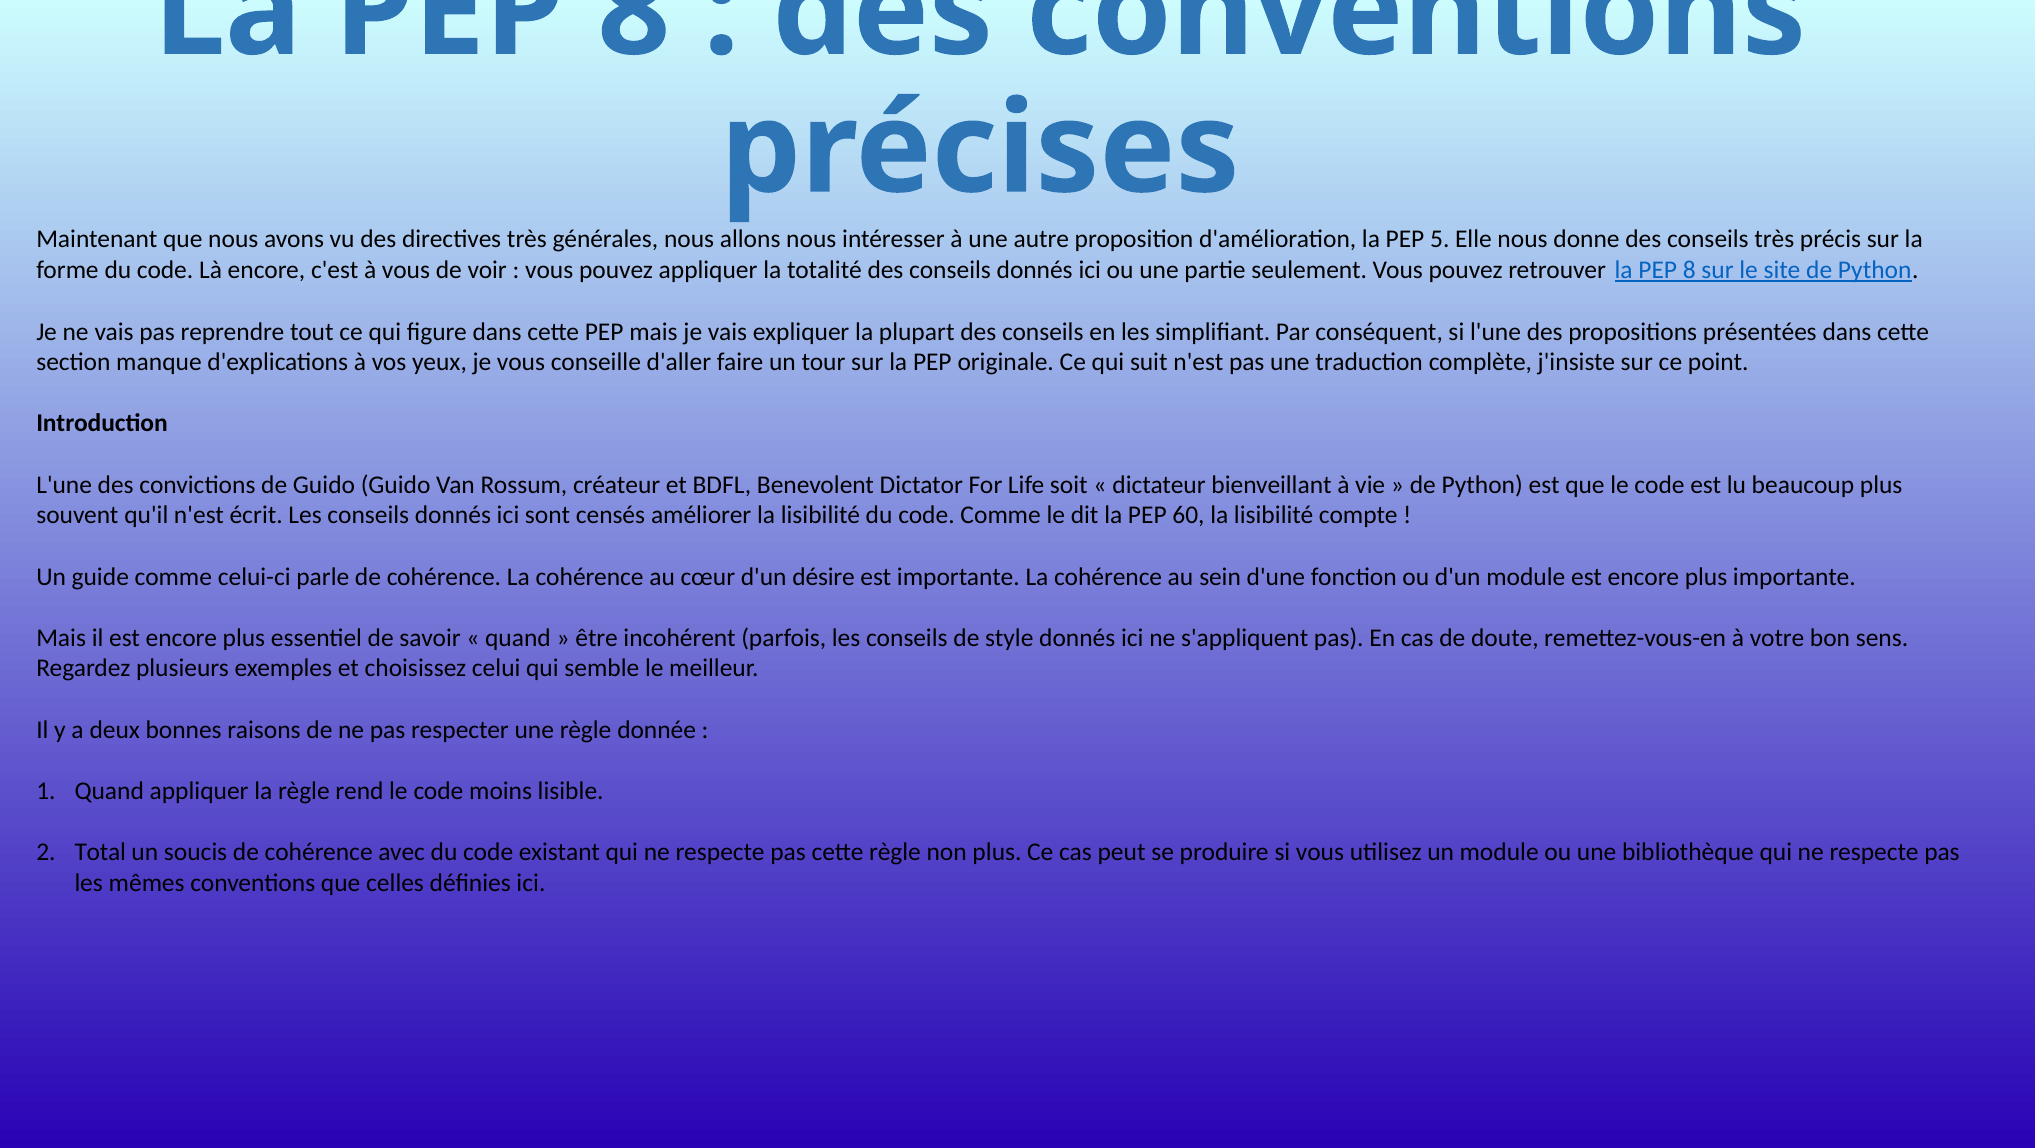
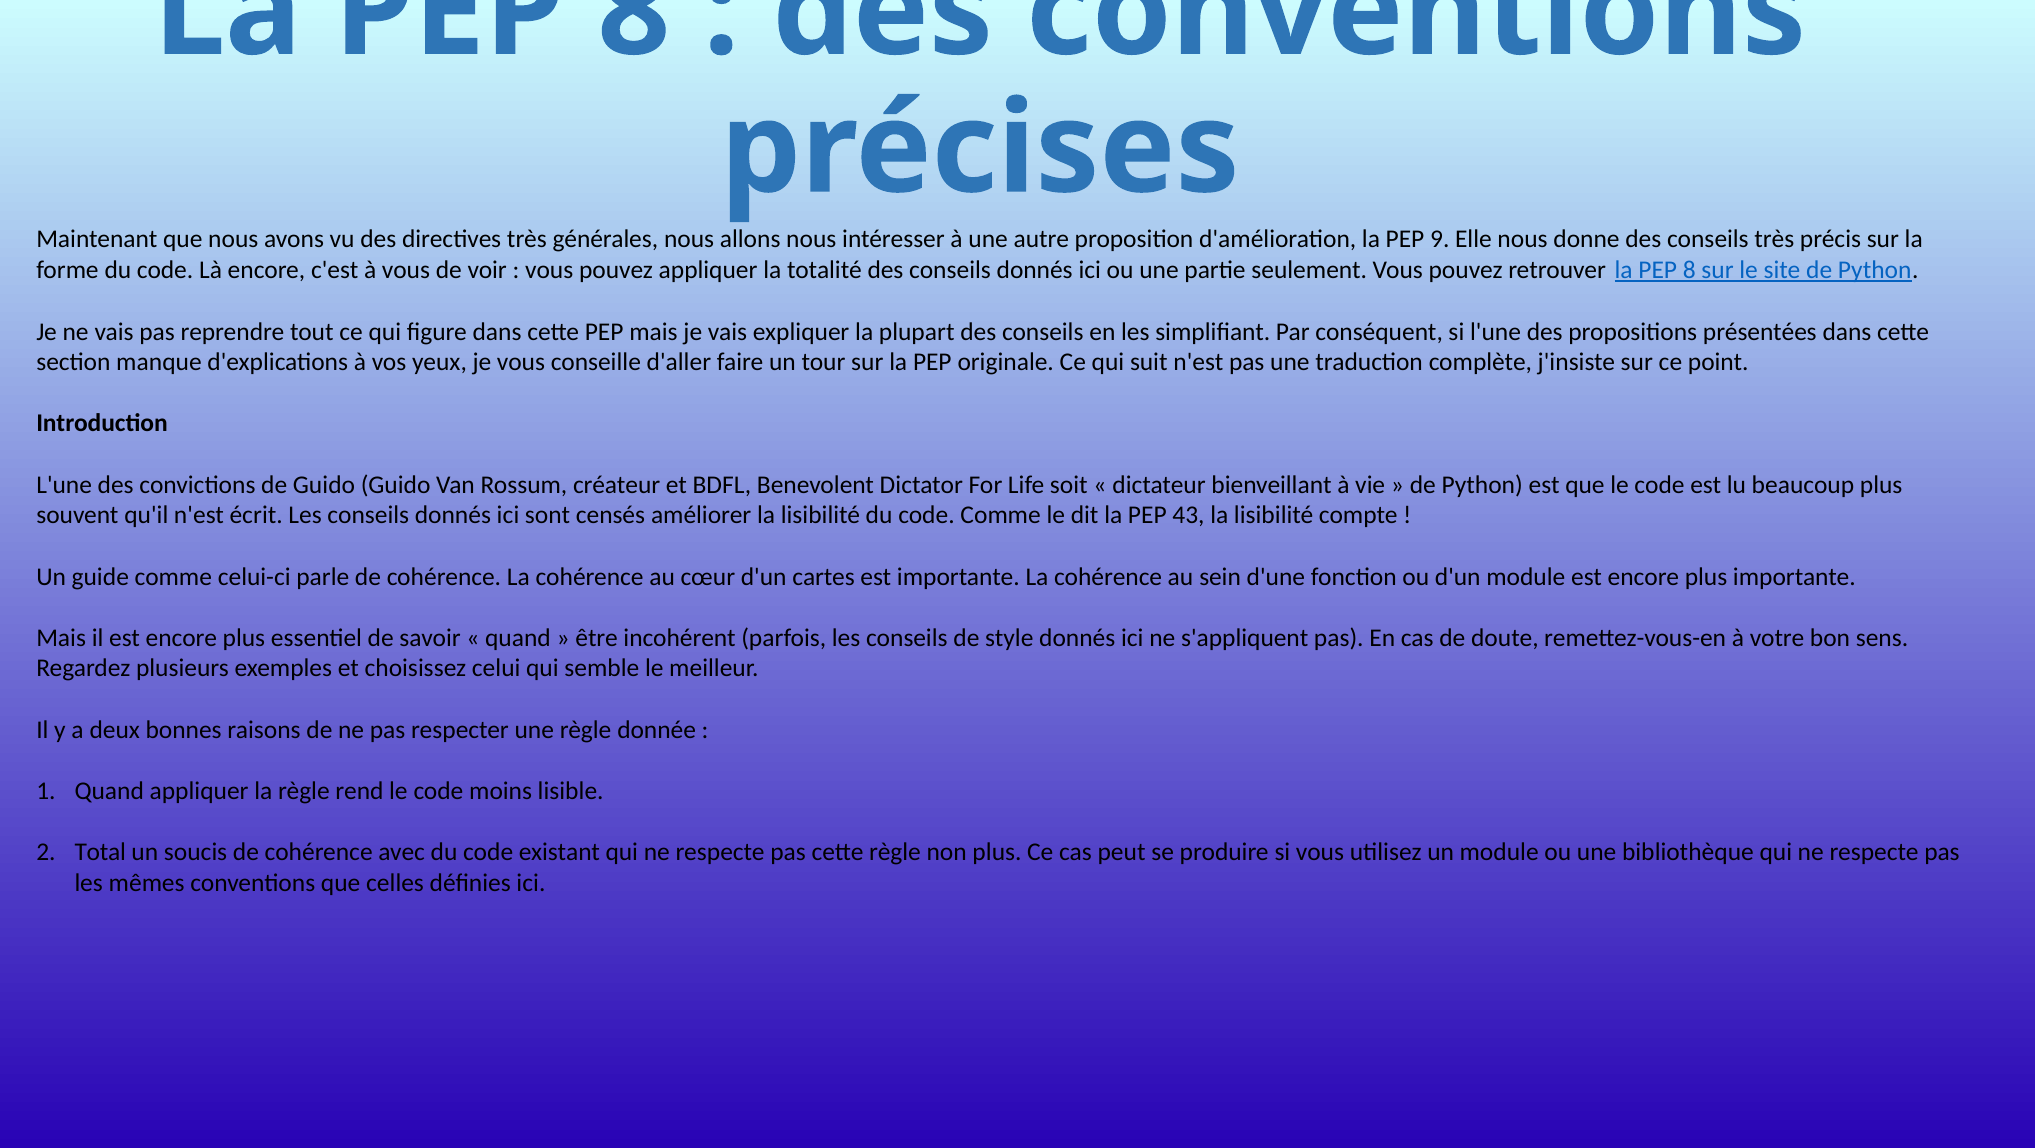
5: 5 -> 9 (1440, 239)
60: 60 -> 43 (1188, 515)
désire: désire -> cartes (824, 576)
